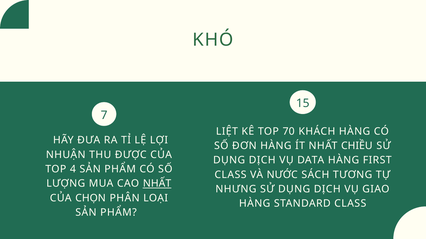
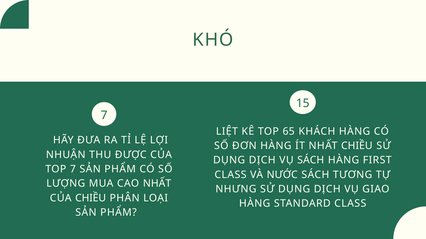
70: 70 -> 65 (289, 132)
VỤ DATA: DATA -> SÁCH (311, 161)
TOP 4: 4 -> 7 (73, 170)
NHẤT underline: present -> none (157, 184)
CỦA CHỌN: CHỌN -> CHIỀU (91, 199)
